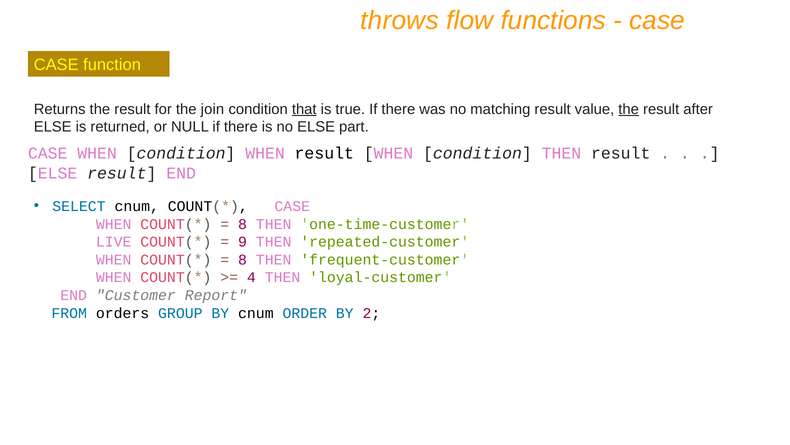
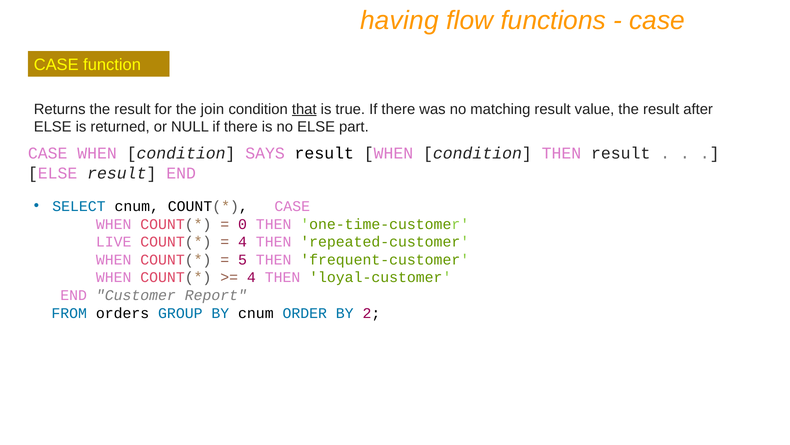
throws: throws -> having (400, 21)
the underline: present -> none (629, 109)
condition WHEN: WHEN -> SAYS (265, 153)
8: 8 -> 0 (243, 224)
9: 9 -> 4 (243, 242)
8: 8 -> 5 (243, 259)
